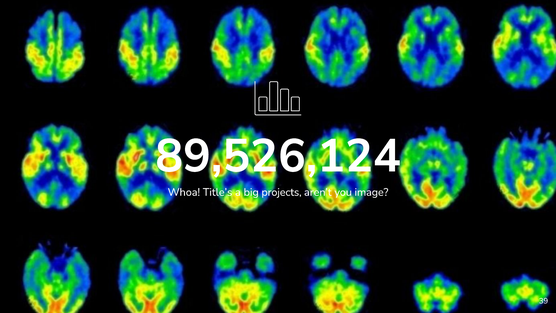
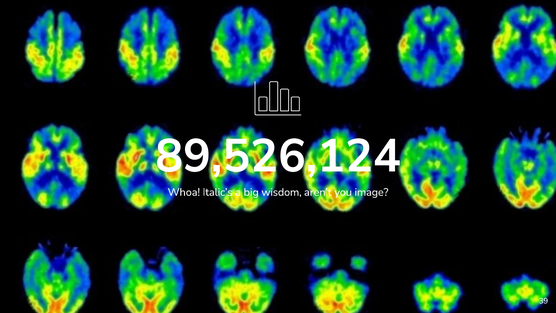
Title’s: Title’s -> Italic’s (218, 192)
projects: projects -> wisdom (282, 192)
